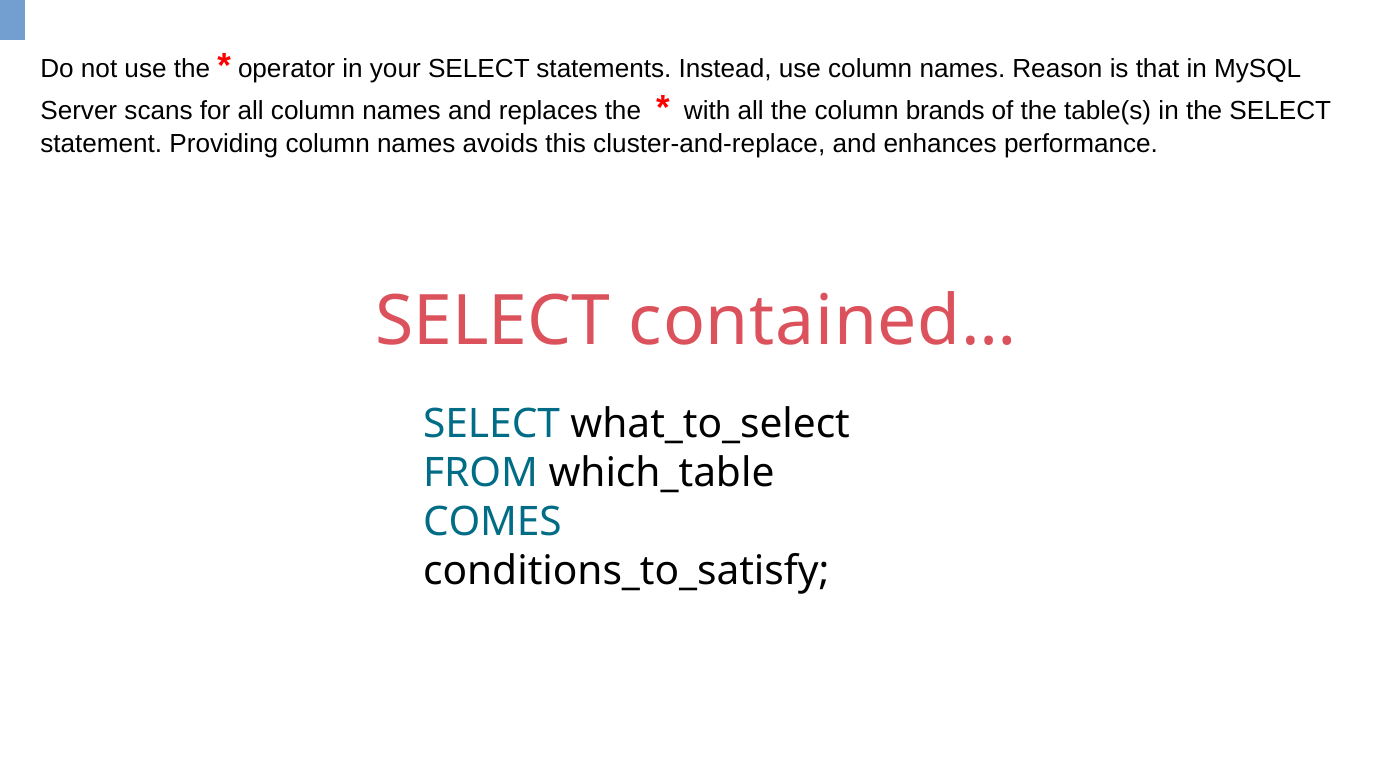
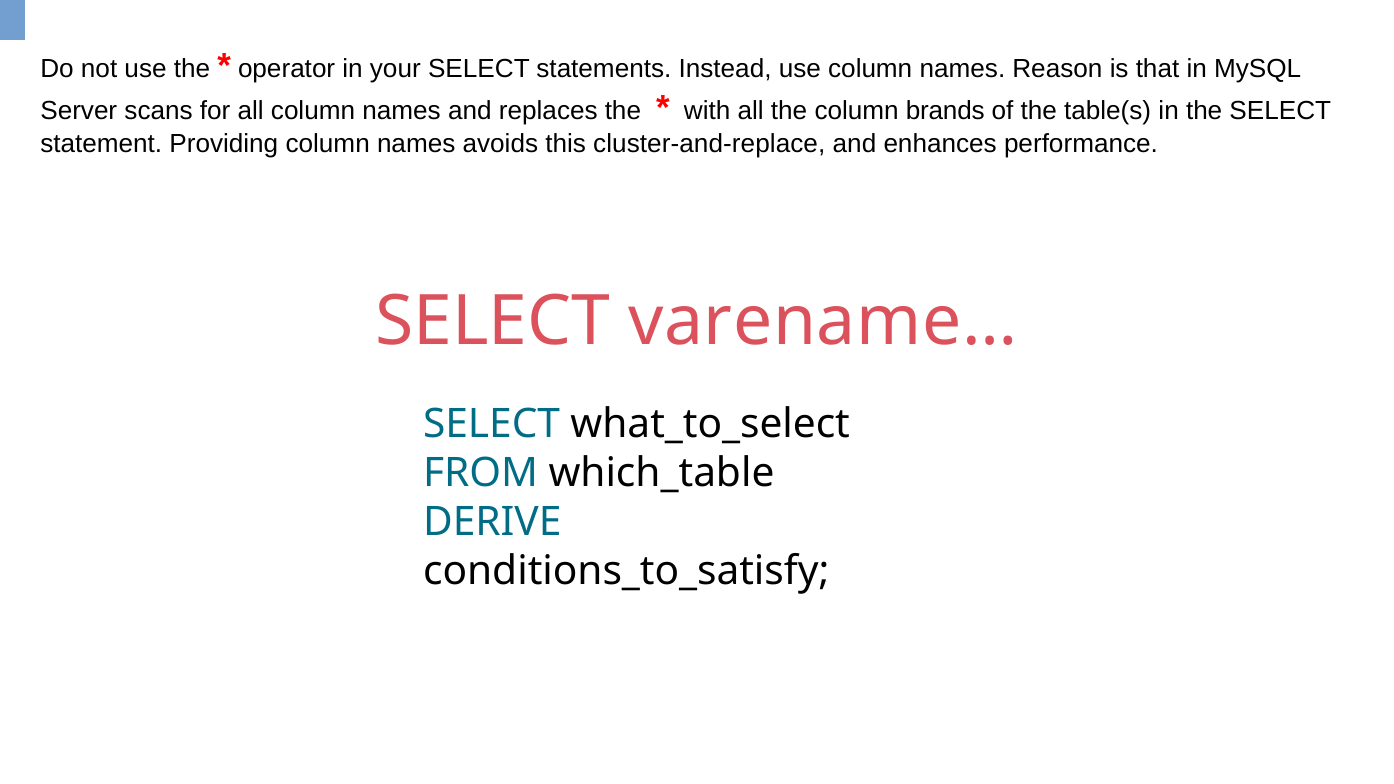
contained…: contained… -> varename… (823, 322)
COMES: COMES -> DERIVE (492, 522)
